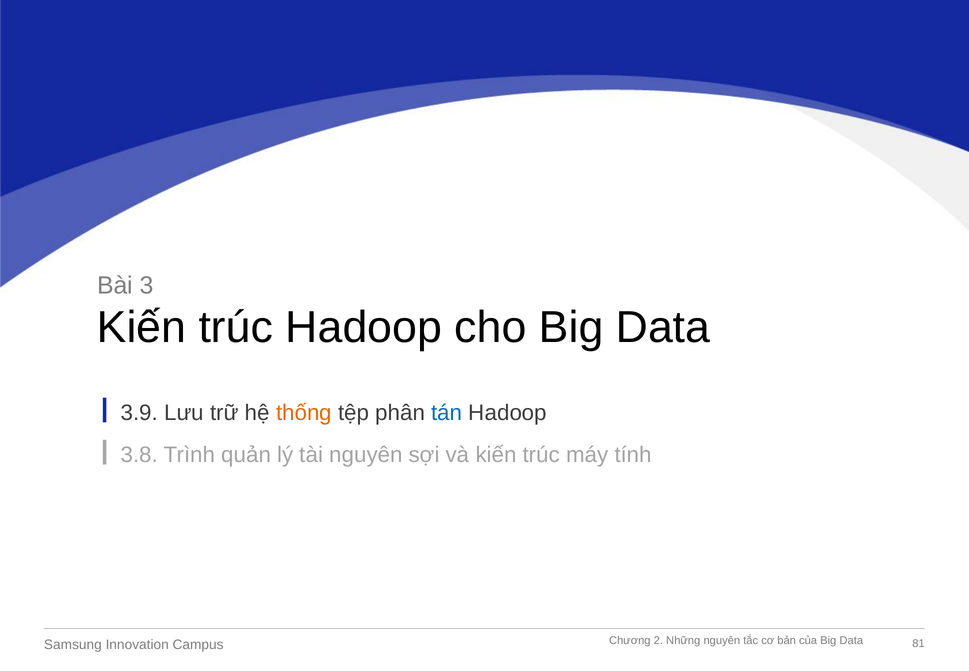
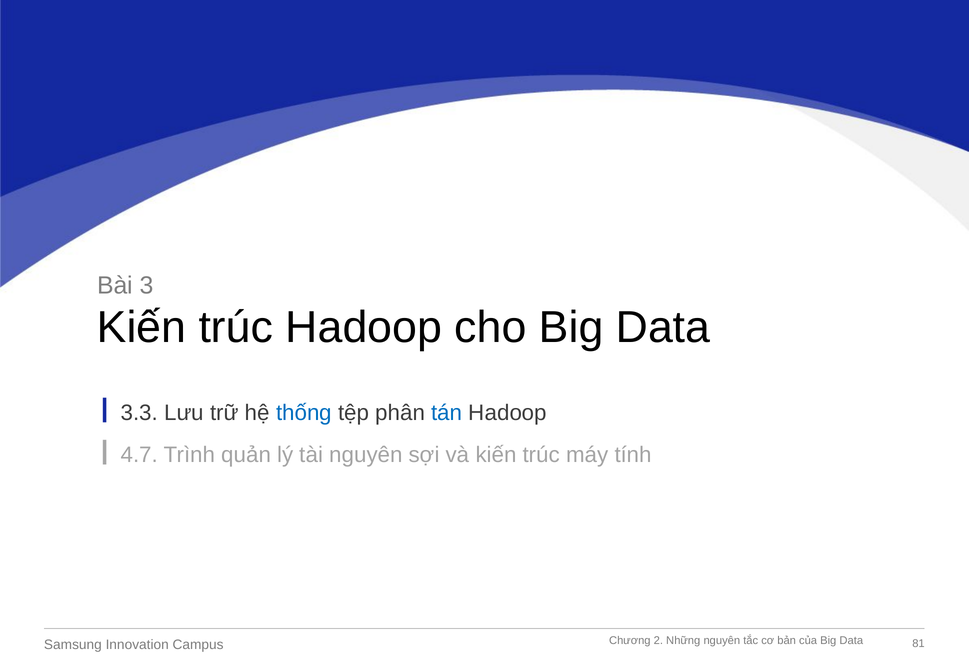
3.9: 3.9 -> 3.3 (139, 413)
thống colour: orange -> blue (304, 413)
3.8: 3.8 -> 4.7 (139, 455)
